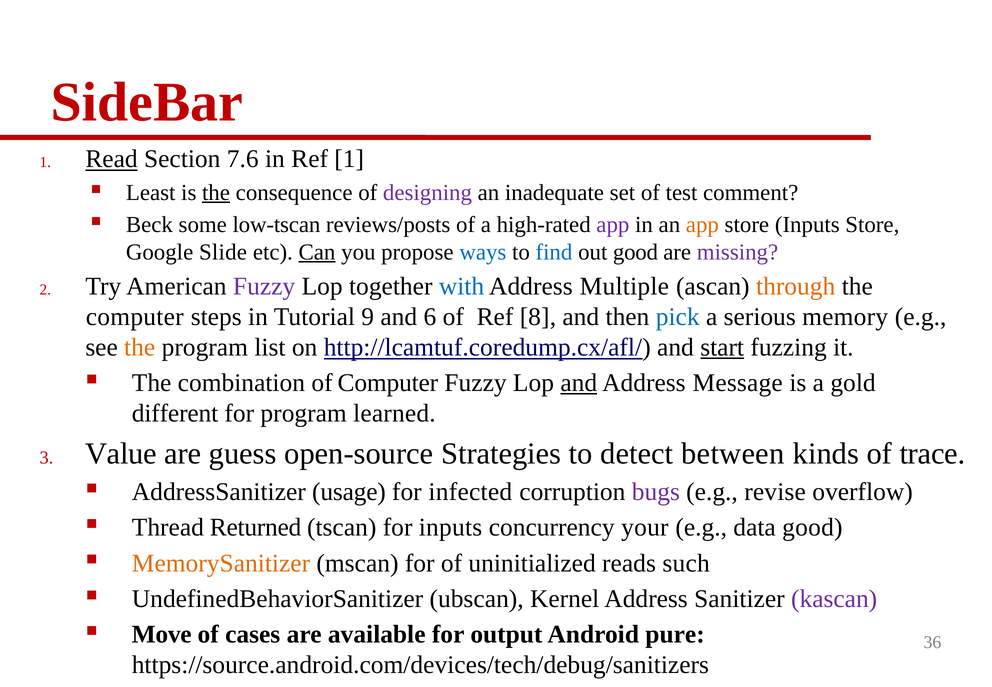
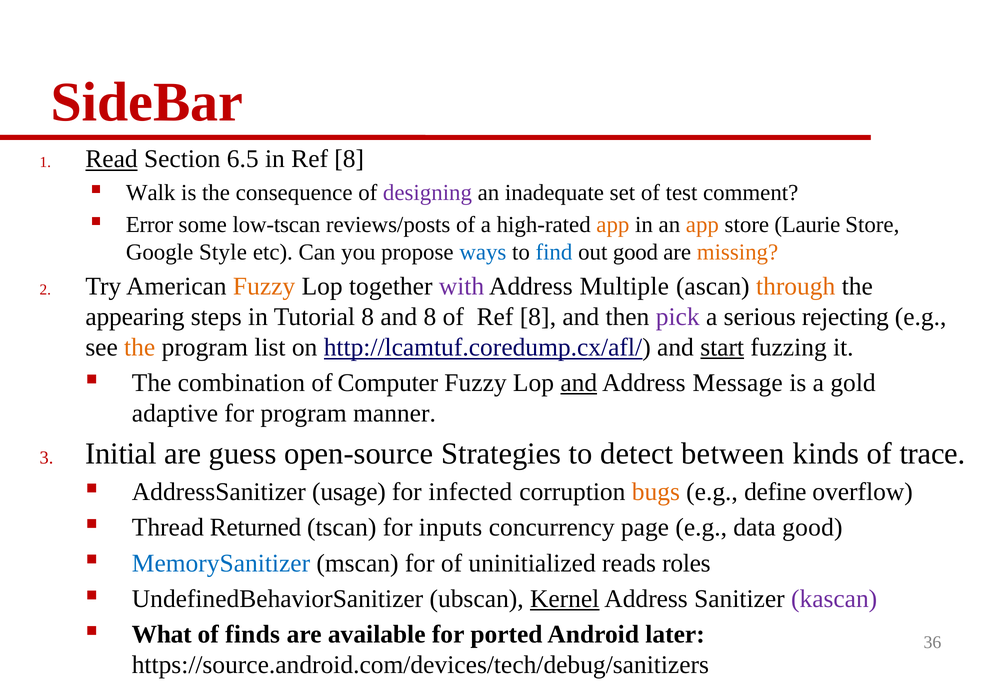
7.6: 7.6 -> 6.5 (243, 159)
in Ref 1: 1 -> 8 (349, 159)
Least: Least -> Walk (151, 192)
the underline: present -> none (216, 192)
Beck: Beck -> Error (150, 225)
app colour: purple -> orange (613, 225)
store Inputs: Inputs -> Laurie (807, 225)
Slide: Slide -> Style (223, 252)
Can underline: present -> none (317, 252)
missing colour: purple -> orange (738, 252)
Fuzzy colour: purple -> orange (264, 286)
with colour: blue -> purple (461, 286)
computer: computer -> appearing (135, 317)
Tutorial 9: 9 -> 8 (368, 317)
and 6: 6 -> 8 (430, 317)
pick colour: blue -> purple (678, 317)
memory: memory -> rejecting (845, 317)
different: different -> adaptive (175, 414)
learned: learned -> manner (395, 414)
Value: Value -> Initial (121, 454)
bugs colour: purple -> orange (656, 492)
revise: revise -> define (775, 492)
your: your -> page (645, 528)
MemorySanitizer colour: orange -> blue (221, 563)
such: such -> roles (686, 563)
Kernel underline: none -> present (565, 599)
Move: Move -> What (162, 634)
cases: cases -> finds (253, 634)
output: output -> ported (506, 634)
pure: pure -> later (675, 634)
